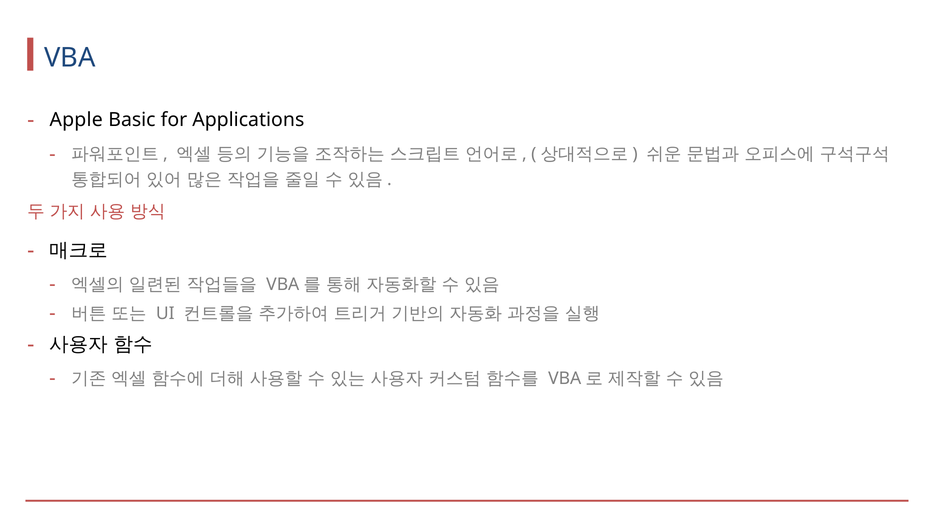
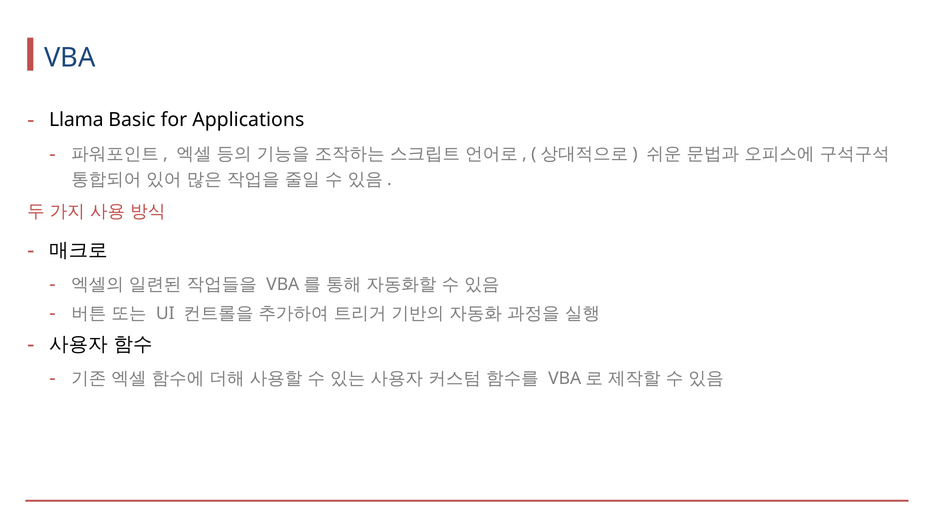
Apple: Apple -> Llama (76, 120)
